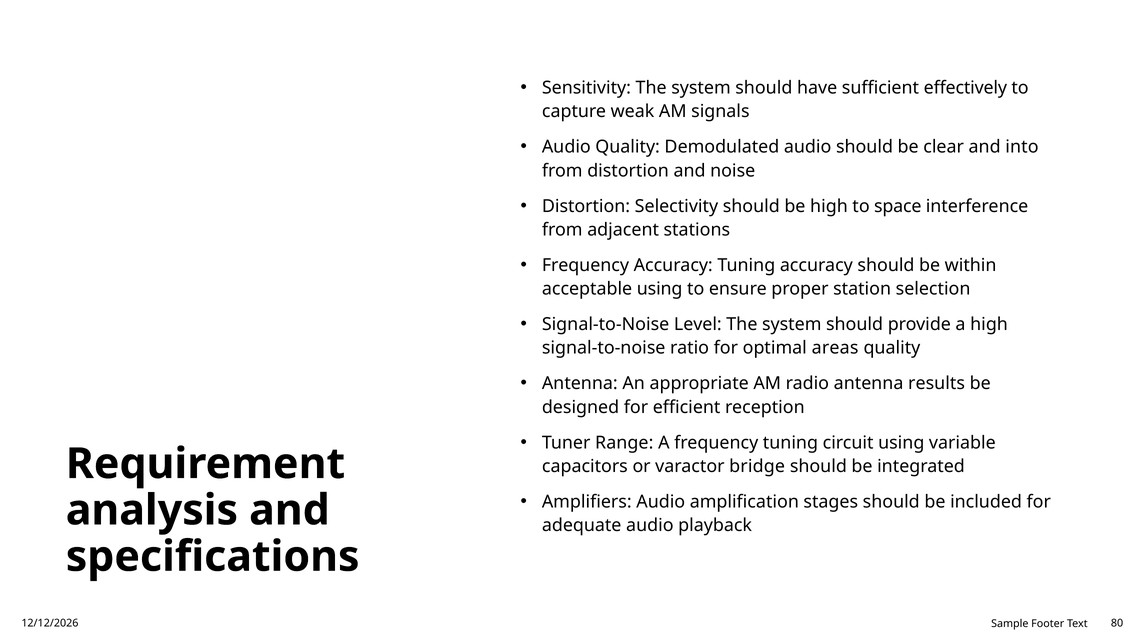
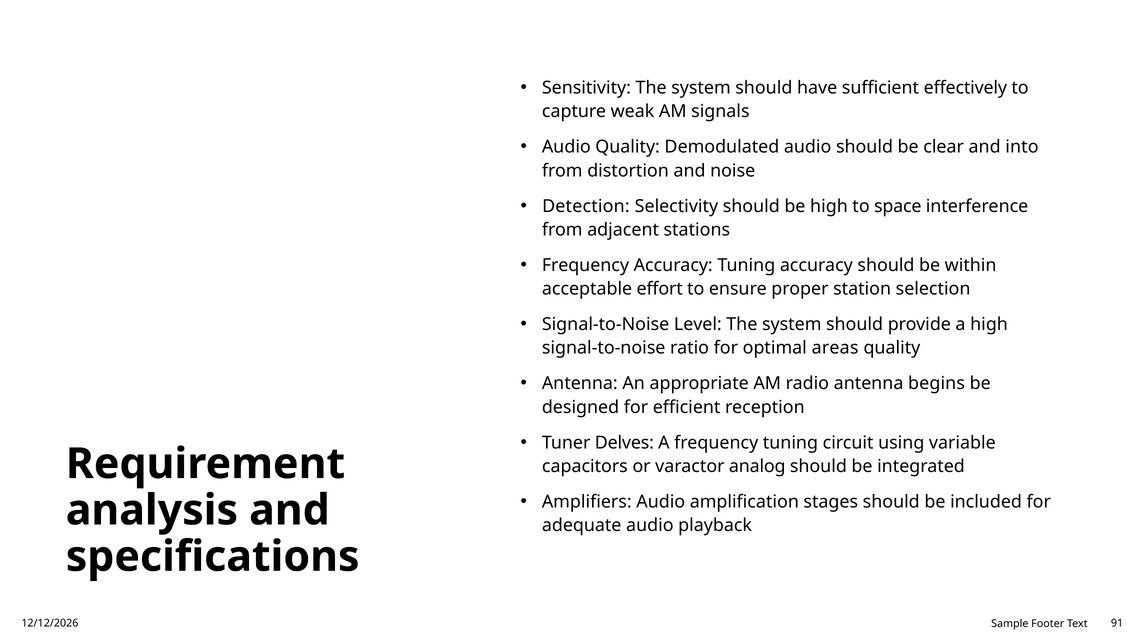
Distortion: Distortion -> Detection (586, 206)
acceptable using: using -> effort (660, 289)
results: results -> begins (937, 383)
Range: Range -> Delves (624, 442)
bridge: bridge -> analog (757, 466)
80: 80 -> 91 (1117, 622)
